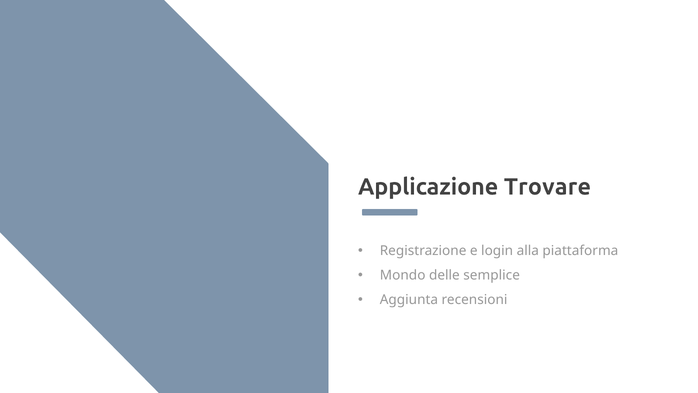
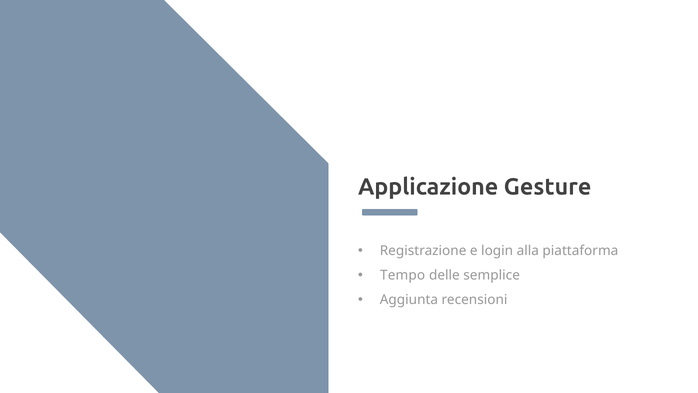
Trovare: Trovare -> Gesture (547, 187)
Mondo: Mondo -> Tempo (403, 275)
